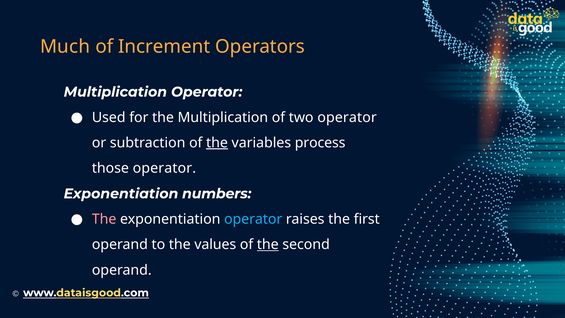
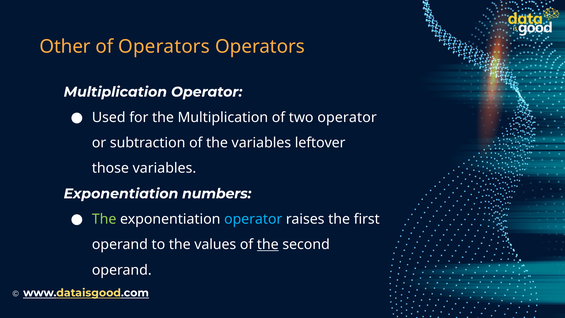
Much: Much -> Other (65, 46)
of Increment: Increment -> Operators (164, 46)
the underline: present -> none (217, 143)
process: process -> leftover (320, 143)
those operator: operator -> variables (164, 168)
The colour: pink -> light green (104, 219)
